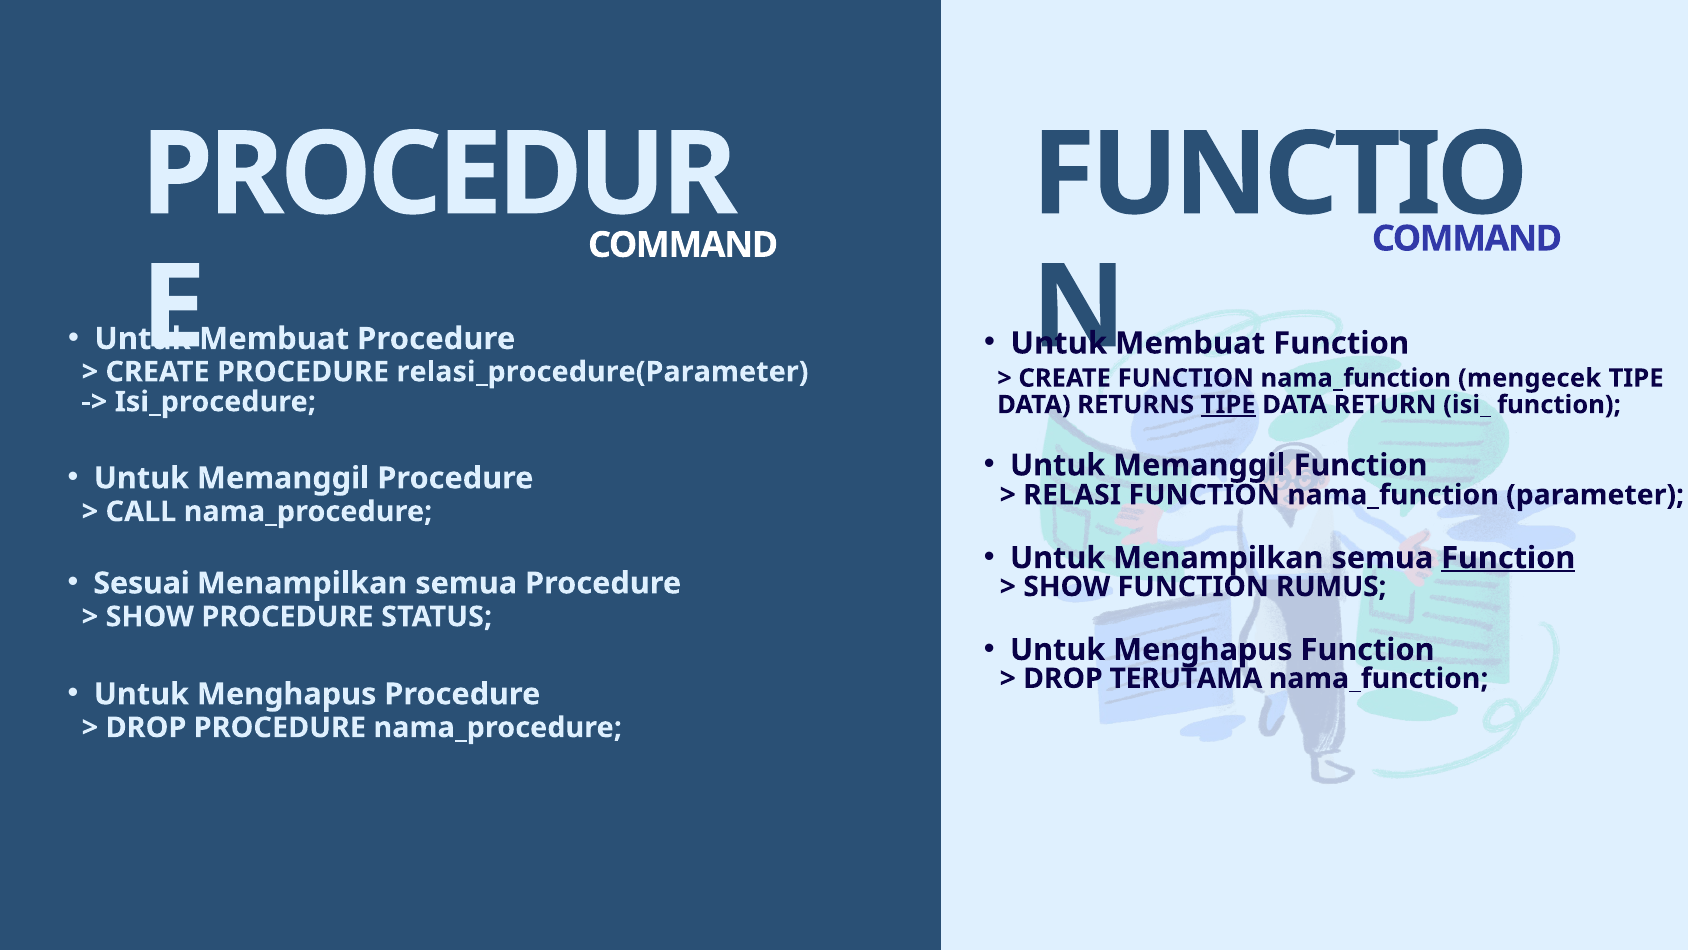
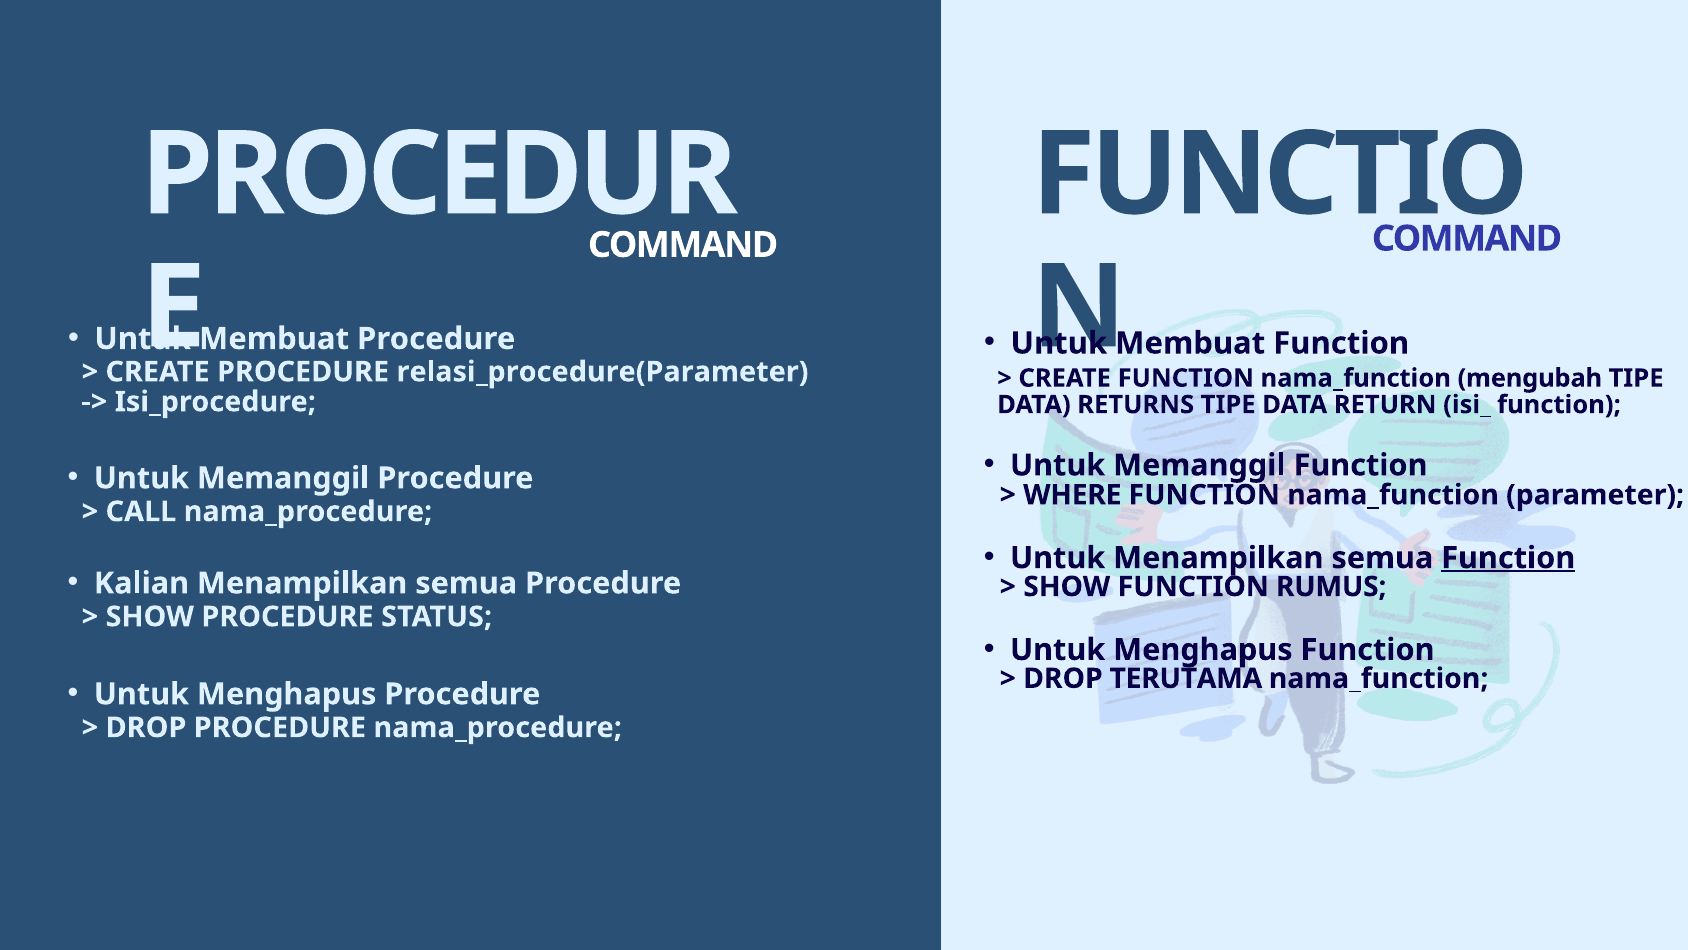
mengecek: mengecek -> mengubah (1530, 378)
TIPE underline: present -> none (1228, 405)
RELASI: RELASI -> WHERE (1072, 495)
Sesuai: Sesuai -> Kalian (141, 583)
